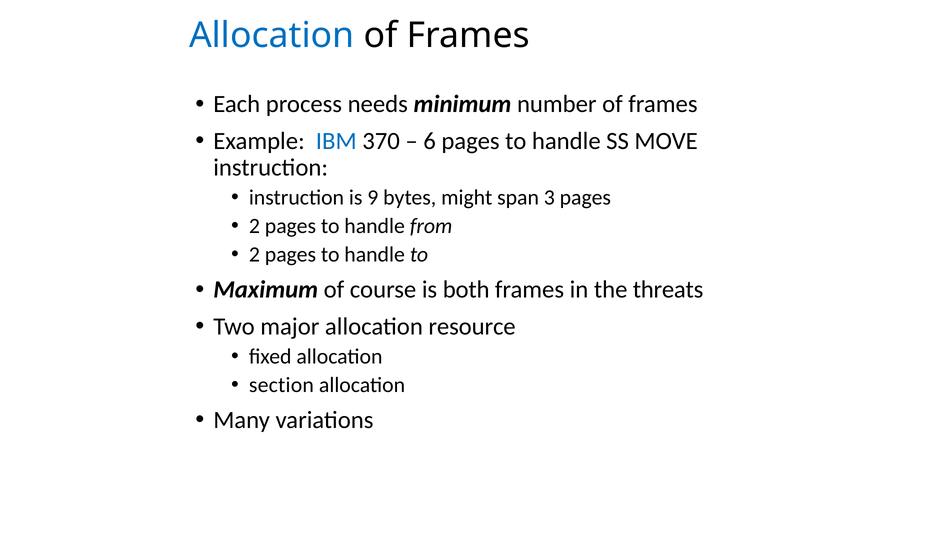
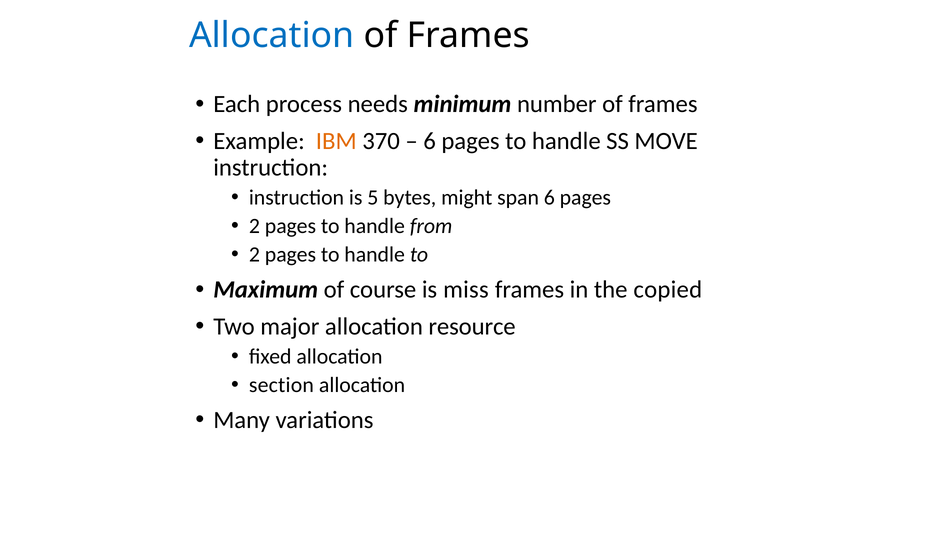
IBM colour: blue -> orange (336, 141)
9: 9 -> 5 (373, 198)
span 3: 3 -> 6 (549, 198)
both: both -> miss (466, 290)
threats: threats -> copied (668, 290)
